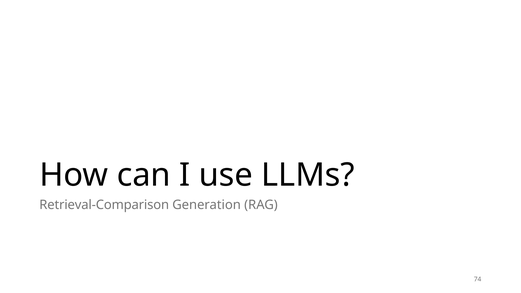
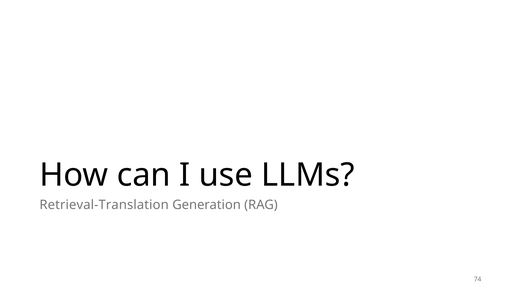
Retrieval-Comparison: Retrieval-Comparison -> Retrieval-Translation (104, 205)
